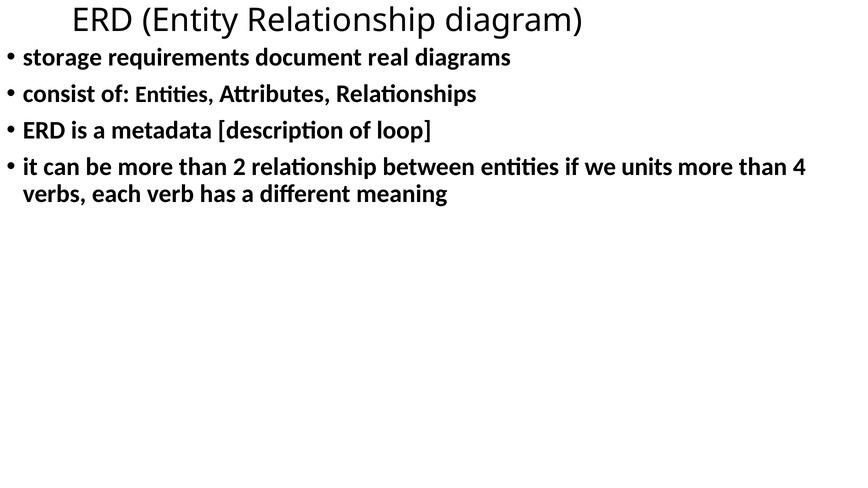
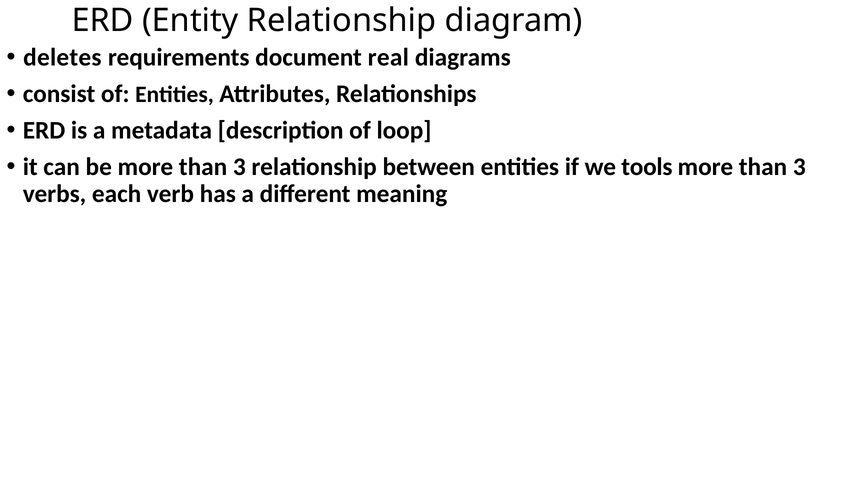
storage: storage -> deletes (62, 58)
be more than 2: 2 -> 3 (239, 167)
units: units -> tools (647, 167)
4: 4 -> 3 (799, 167)
